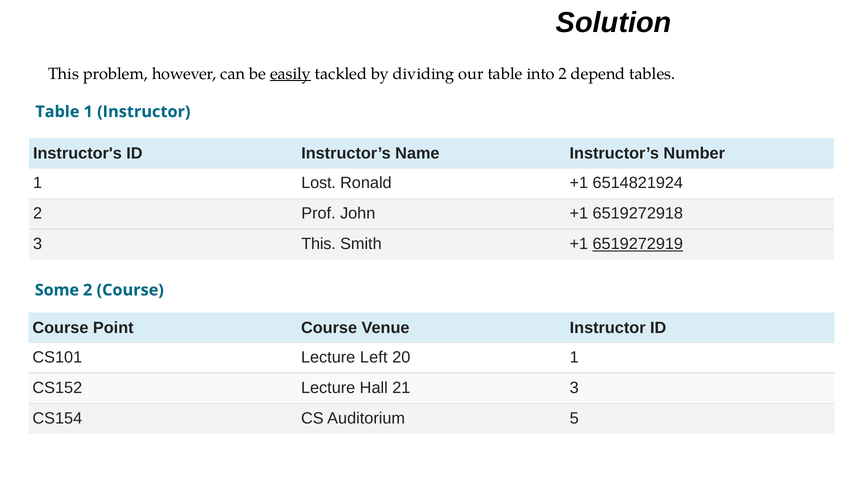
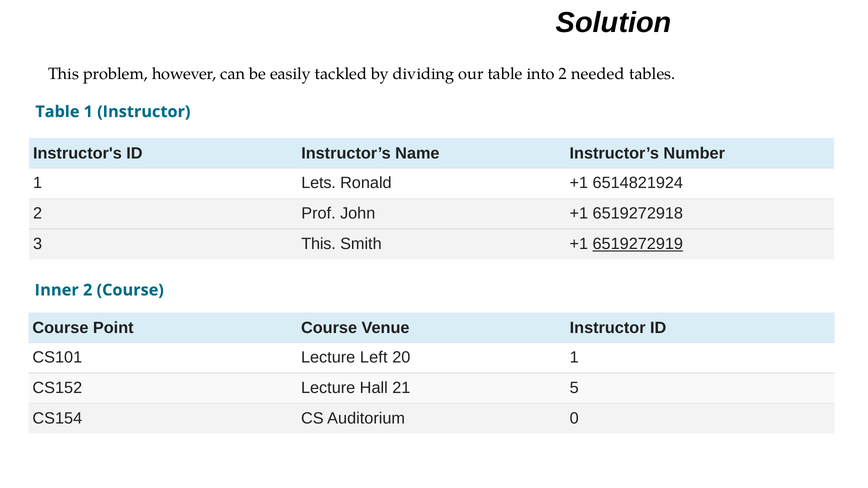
easily underline: present -> none (290, 74)
depend: depend -> needed (598, 74)
Lost: Lost -> Lets (319, 183)
Some: Some -> Inner (57, 290)
21 3: 3 -> 5 (574, 388)
5: 5 -> 0 (574, 418)
